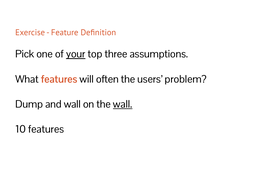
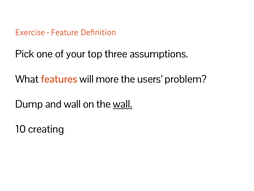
your underline: present -> none (76, 54)
often: often -> more (107, 79)
10 features: features -> creating (46, 129)
